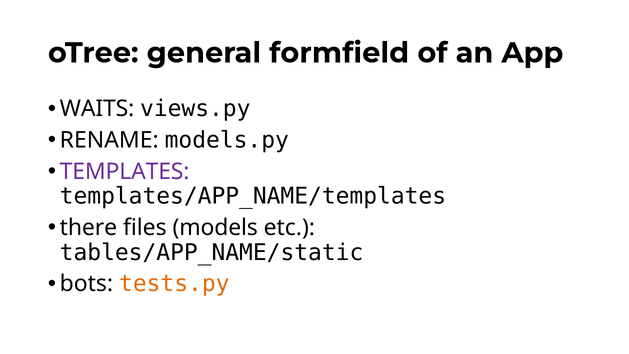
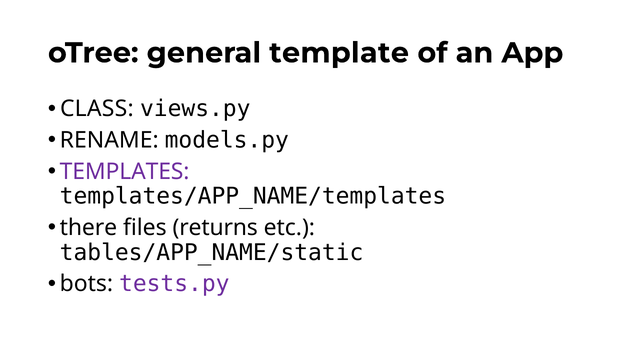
formfield: formfield -> template (339, 53)
WAITS: WAITS -> CLASS (97, 109)
models: models -> returns (215, 228)
tests.py colour: orange -> purple (174, 284)
